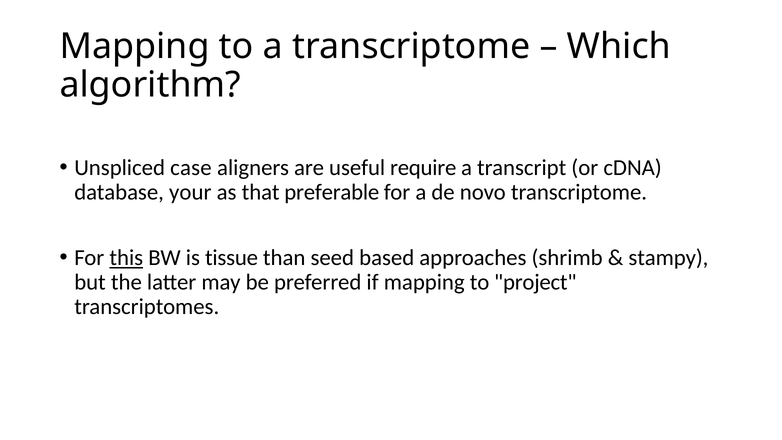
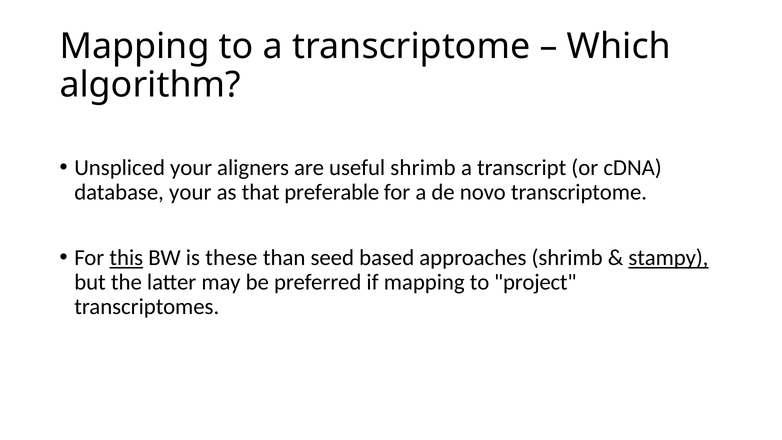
Unspliced case: case -> your (191, 168)
useful require: require -> shrimb (423, 168)
tissue: tissue -> these (231, 258)
stampy underline: none -> present (668, 258)
